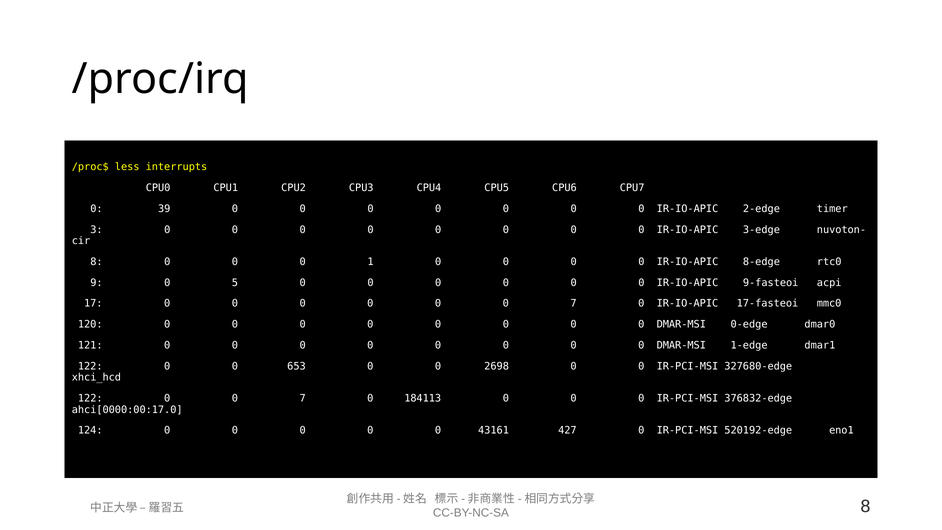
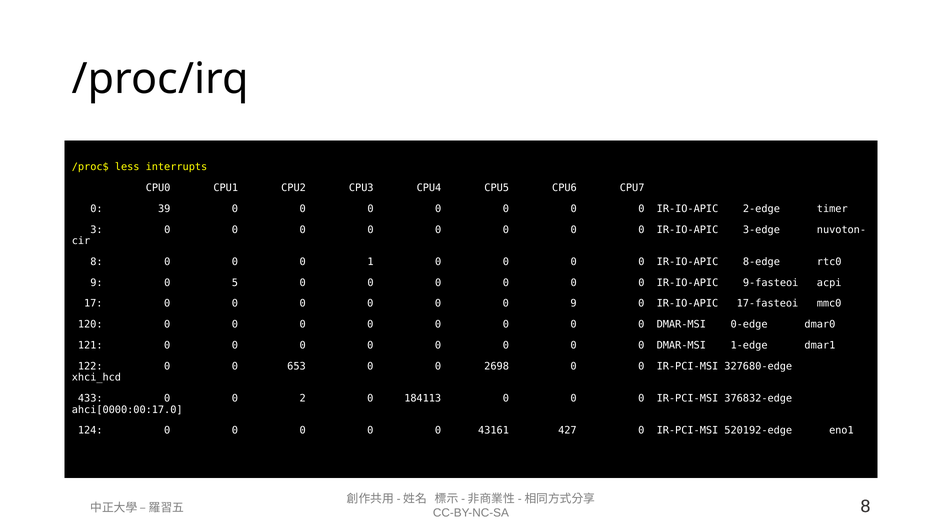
0 0 0 7: 7 -> 9 (573, 304)
122: 122 -> 433 (90, 398)
7: 7 -> 2 (303, 398)
